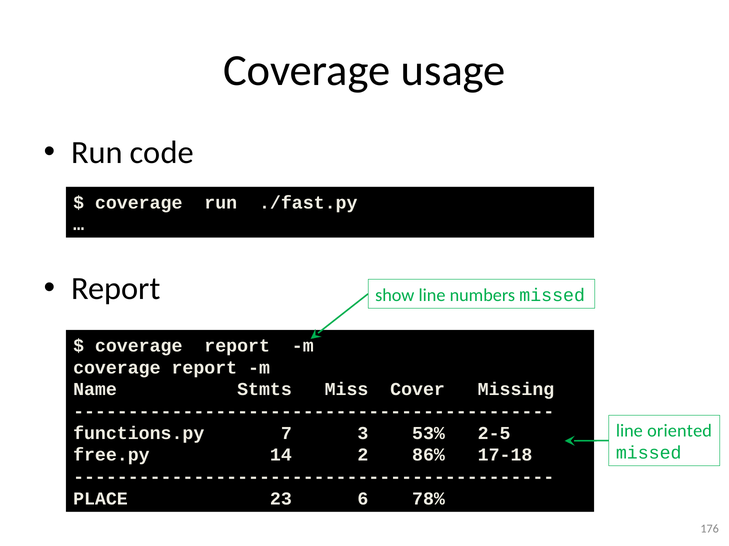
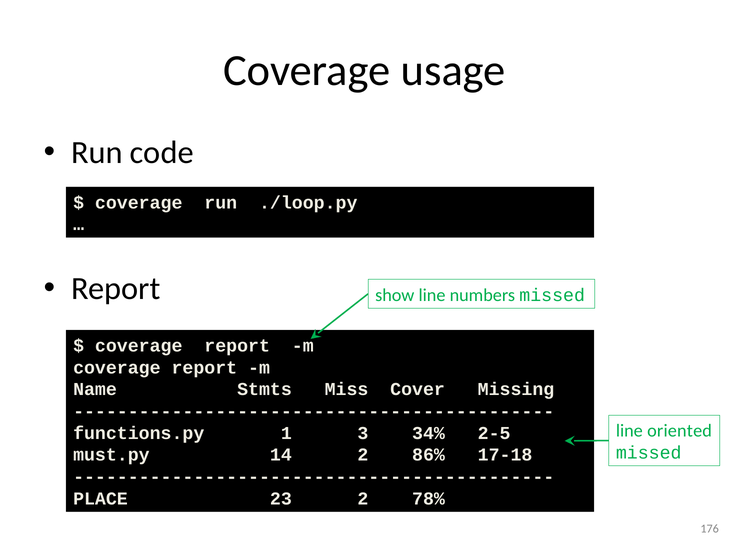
./fast.py: ./fast.py -> ./loop.py (308, 203)
7: 7 -> 1 (286, 434)
53%: 53% -> 34% (429, 434)
free.py: free.py -> must.py (111, 456)
23 6: 6 -> 2 (363, 499)
